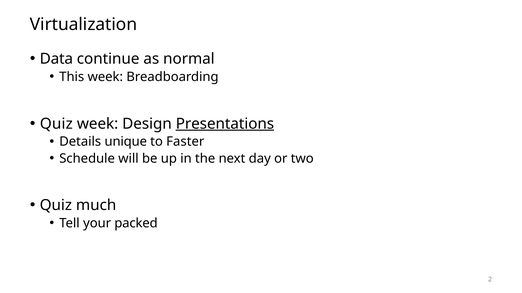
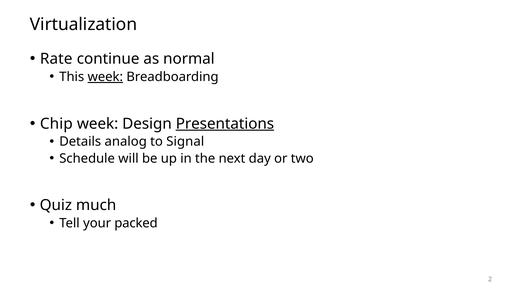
Data: Data -> Rate (56, 59)
week underline: none -> present (105, 77)
Quiz: Quiz -> Chip (56, 124)
unique: unique -> analog (126, 142)
Faster: Faster -> Signal (185, 142)
